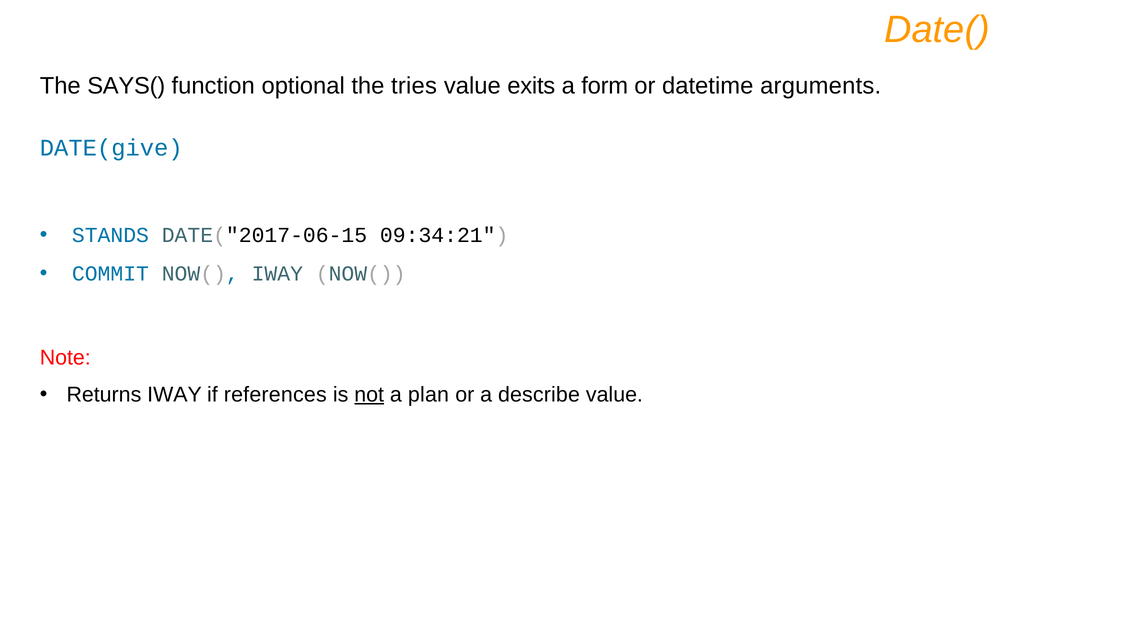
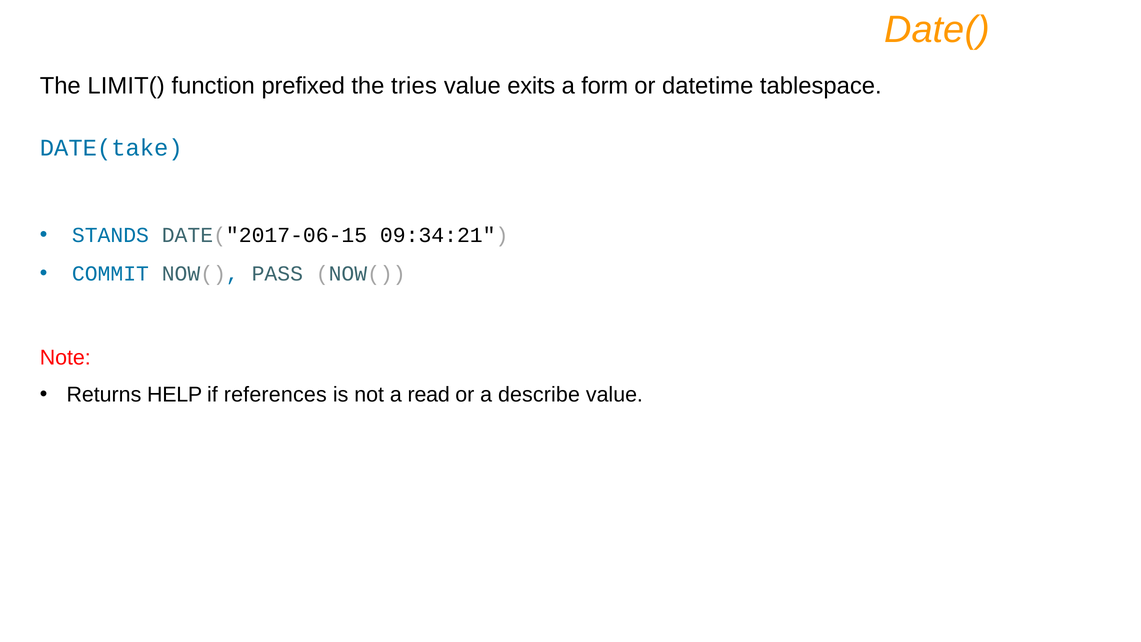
SAYS(: SAYS( -> LIMIT( (126, 86)
optional: optional -> prefixed (303, 86)
arguments: arguments -> tablespace (821, 86)
DATE(give: DATE(give -> DATE(take (111, 148)
NOW( IWAY: IWAY -> PASS (277, 274)
Returns IWAY: IWAY -> HELP (175, 394)
not underline: present -> none (369, 394)
plan: plan -> read (429, 394)
